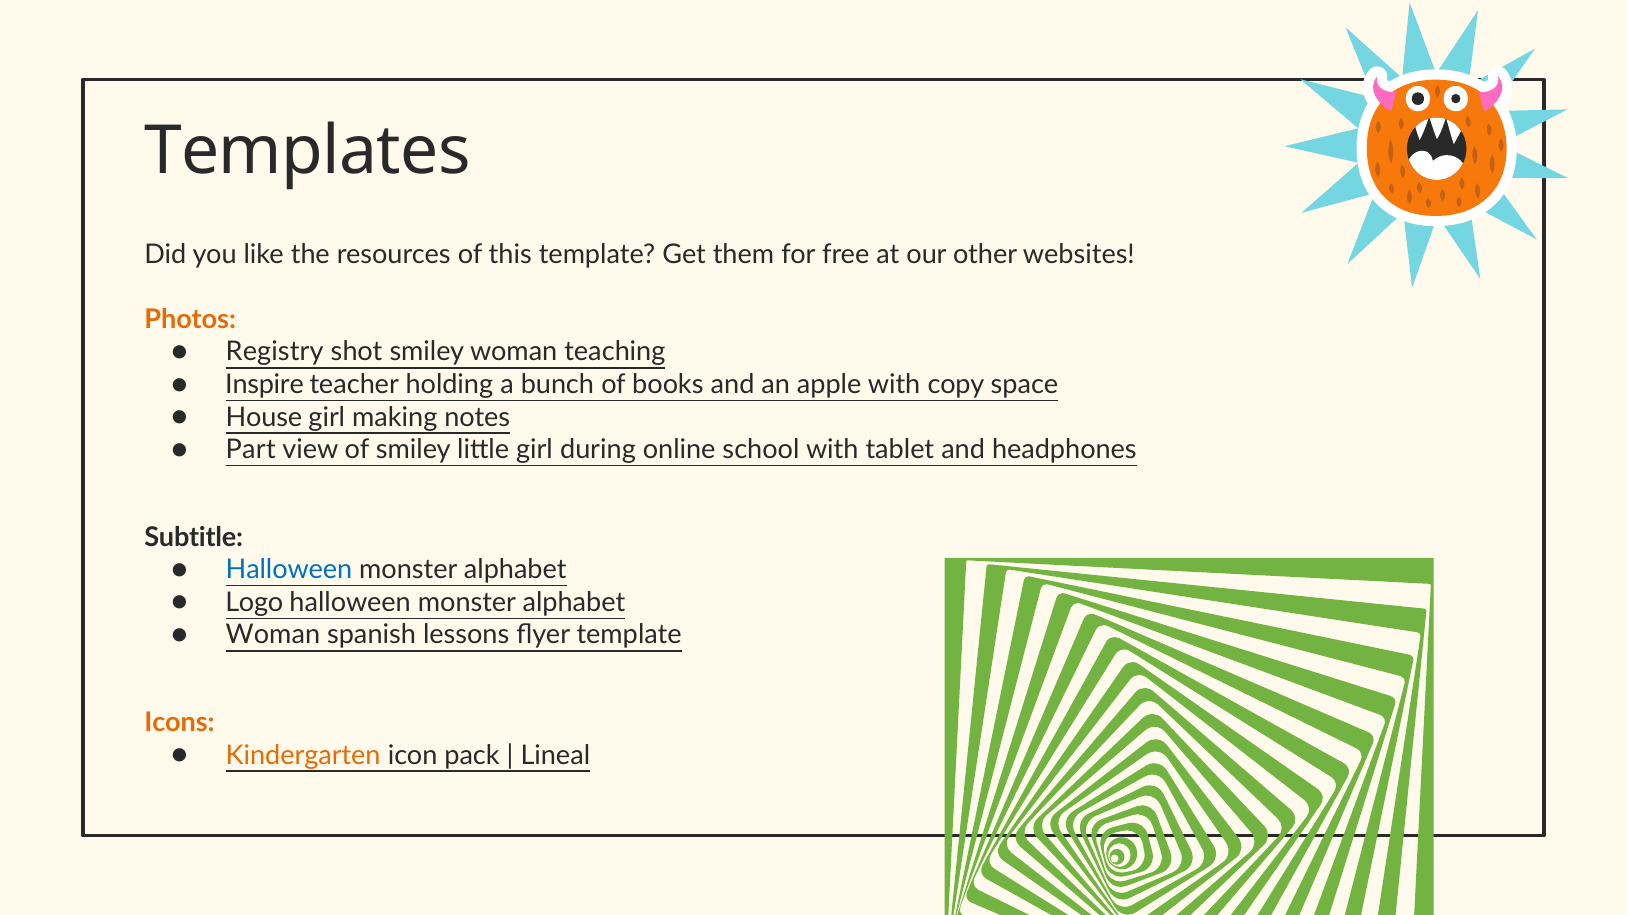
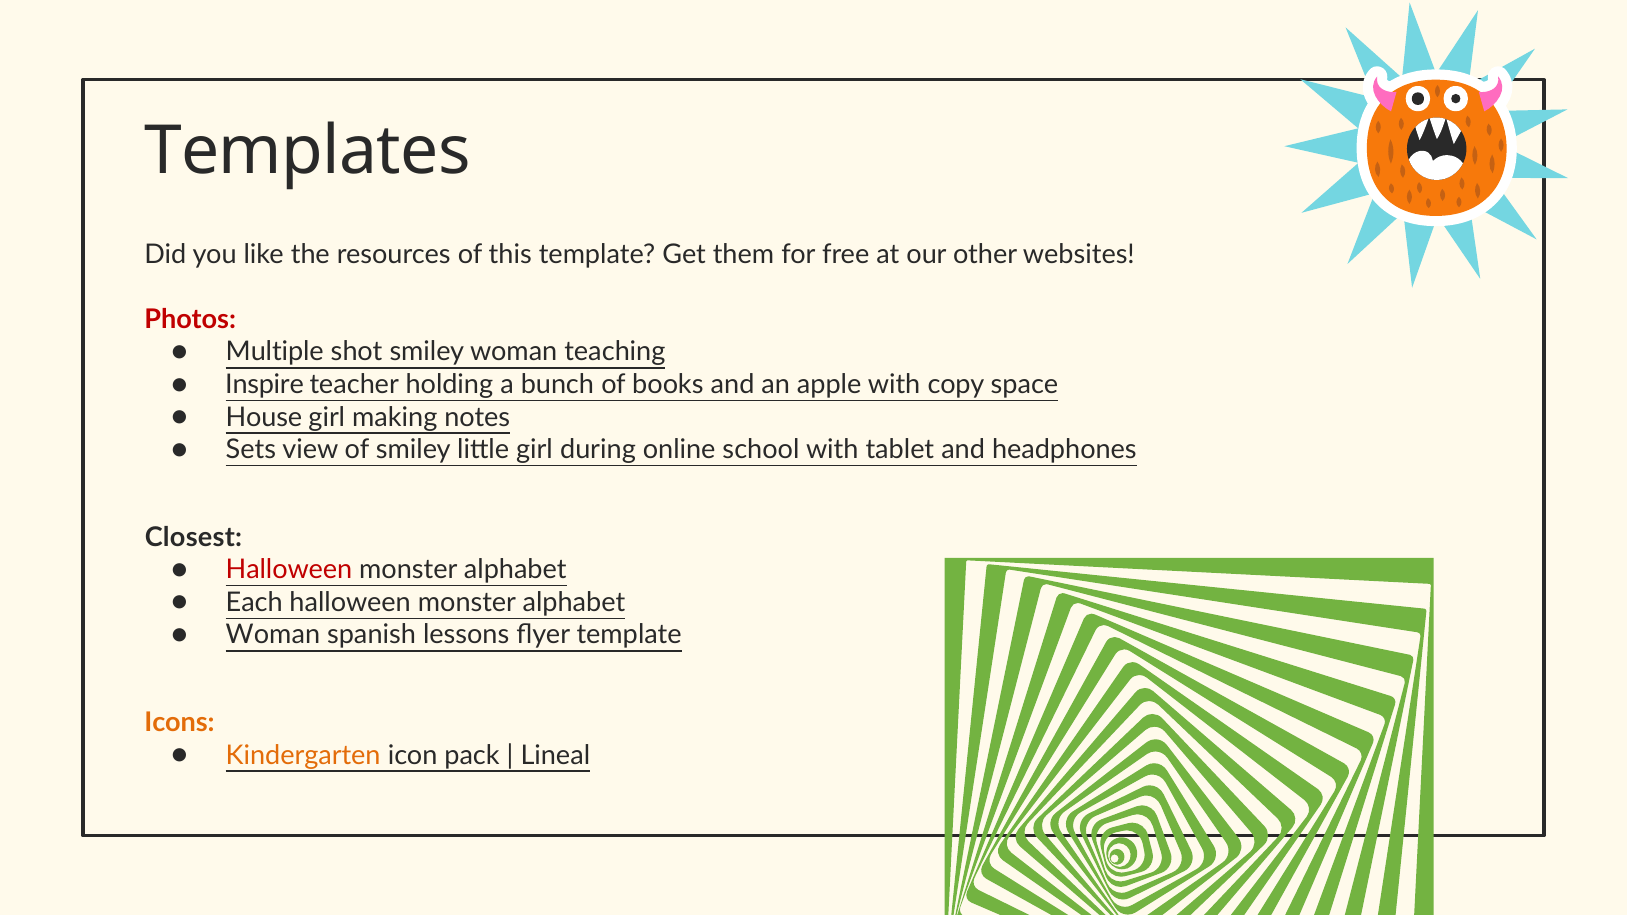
Photos colour: orange -> red (190, 320)
Registry: Registry -> Multiple (275, 352)
Part: Part -> Sets (251, 450)
Subtitle: Subtitle -> Closest (193, 537)
Halloween colour: blue -> red (289, 570)
Logo: Logo -> Each (254, 603)
